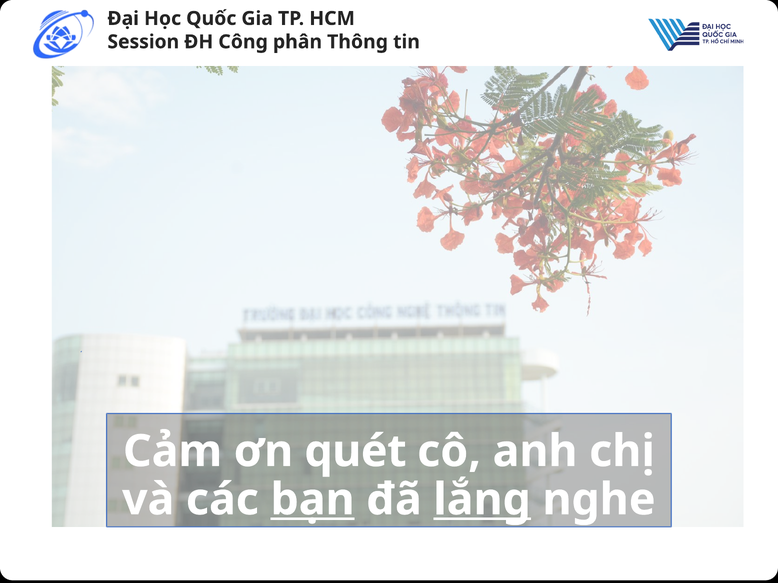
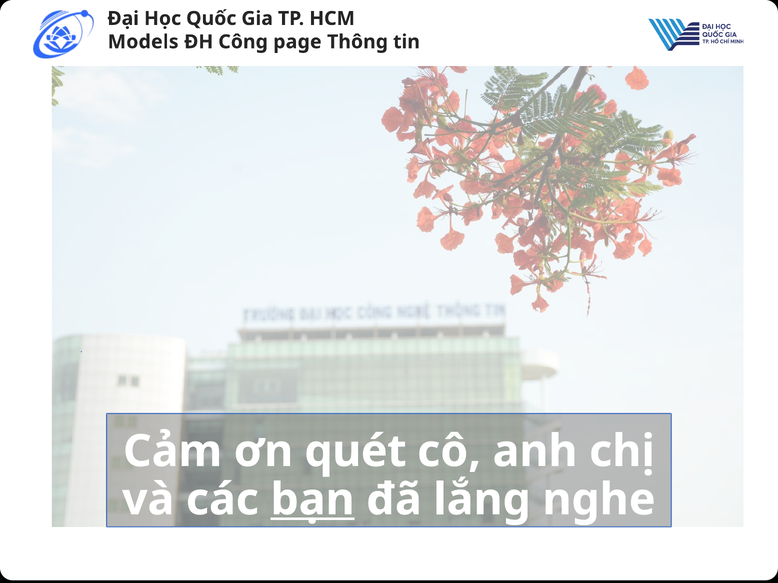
Session: Session -> Models (143, 42)
phân: phân -> page (297, 42)
lắng underline: present -> none (482, 500)
